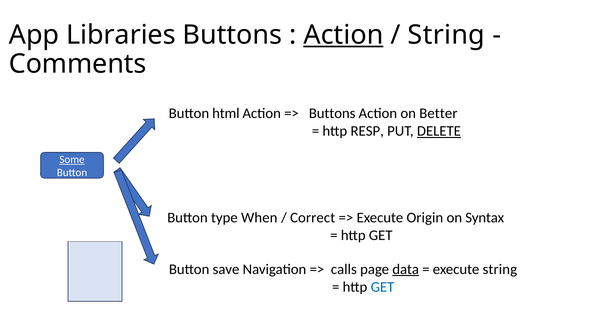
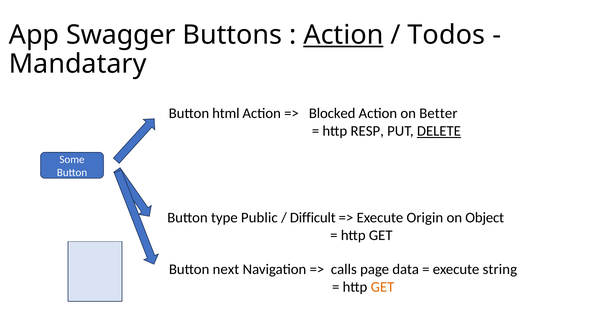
Libraries: Libraries -> Swagger (121, 35)
String: String -> Todos (446, 35)
Comments: Comments -> Mandatary (78, 64)
Buttons: Buttons -> Blocked (332, 114)
Some underline: present -> none (72, 160)
When: When -> Public (259, 218)
Correct: Correct -> Difficult (313, 218)
Syntax: Syntax -> Object (485, 218)
save: save -> next (226, 269)
data underline: present -> none (406, 269)
GET colour: blue -> orange (382, 287)
